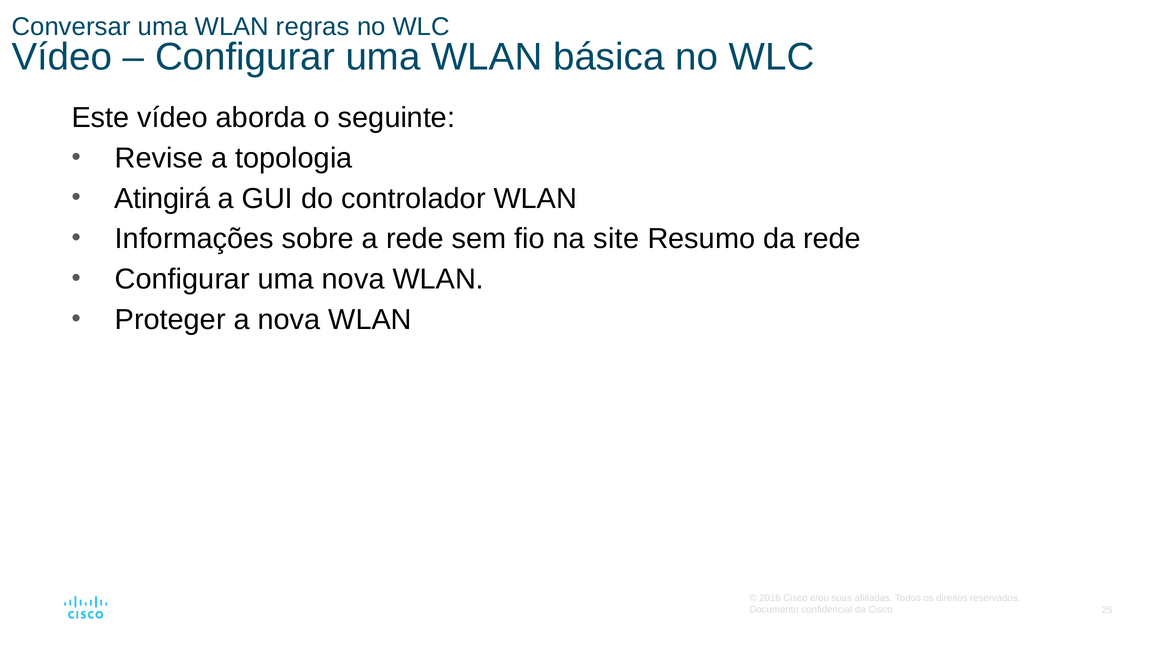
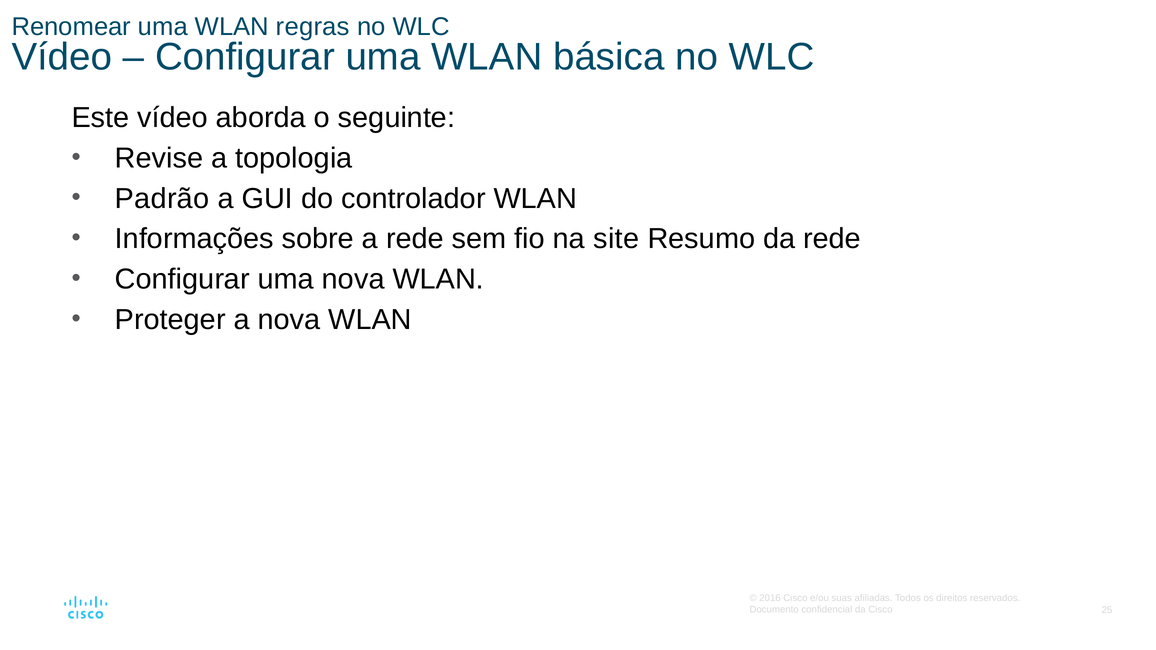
Conversar: Conversar -> Renomear (71, 27)
Atingirá: Atingirá -> Padrão (162, 199)
